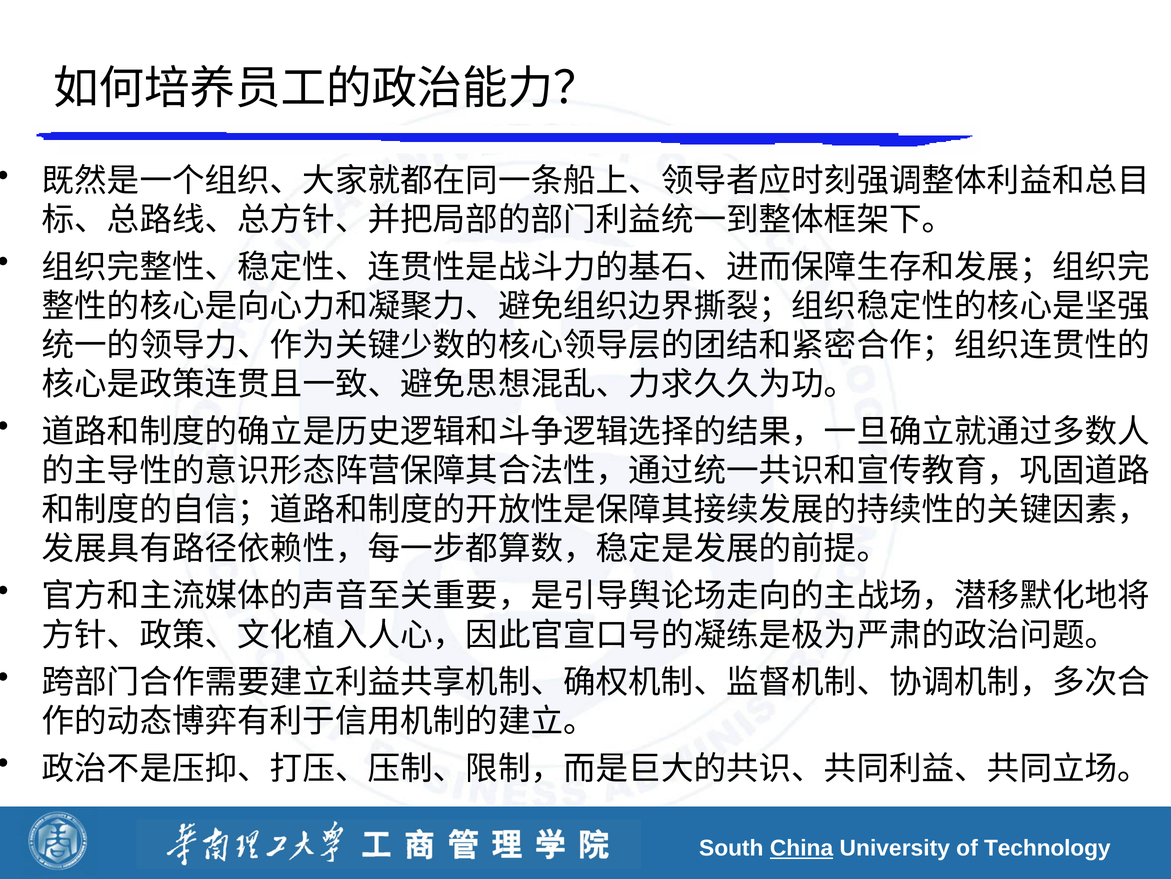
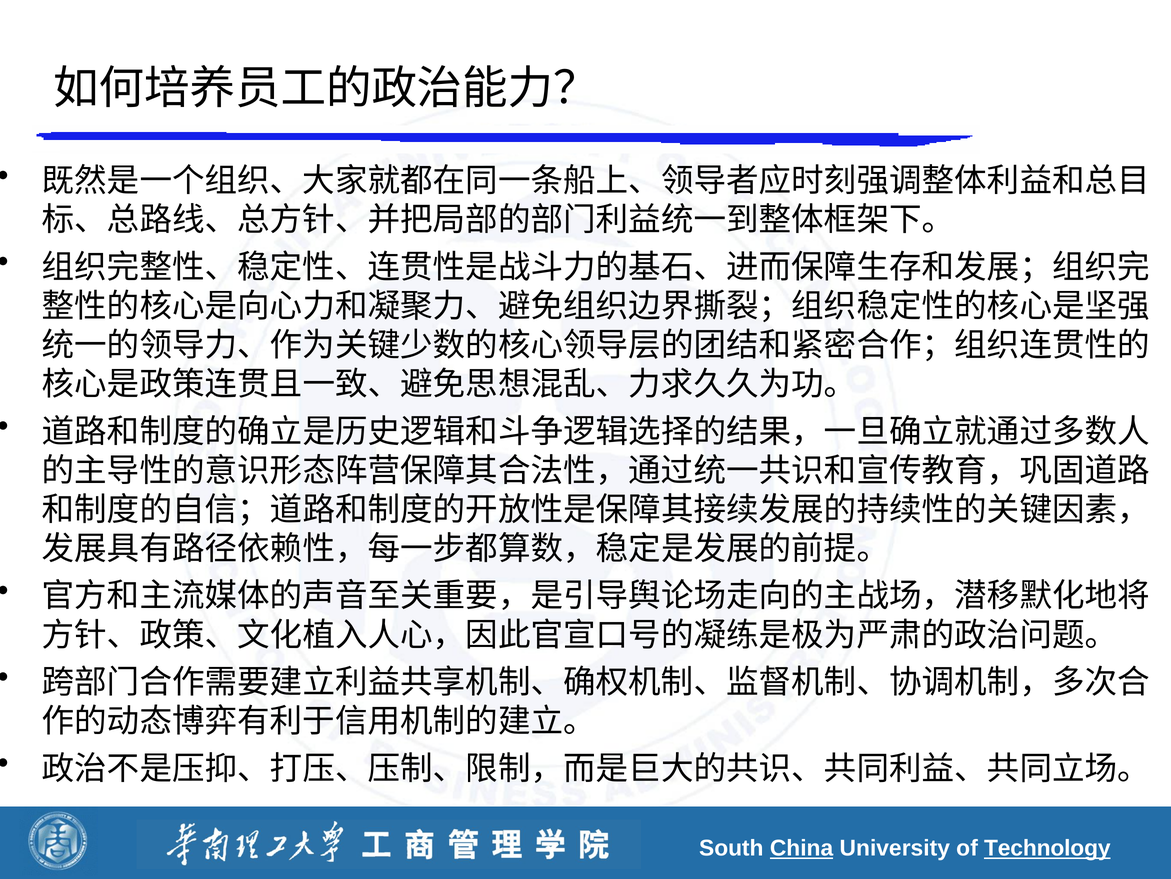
Technology underline: none -> present (1047, 848)
